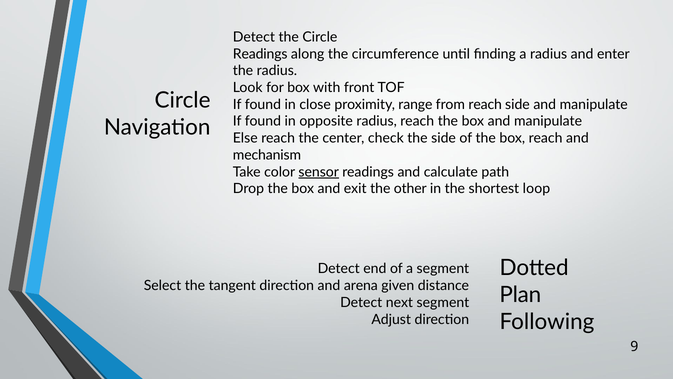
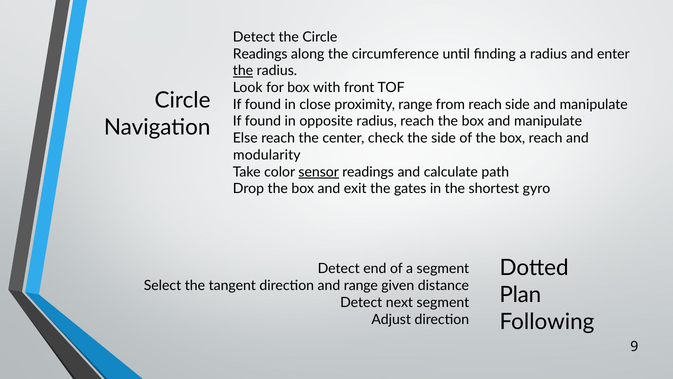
the underline: none -> present (243, 71)
mechanism: mechanism -> modularity (267, 155)
other: other -> gates (410, 189)
loop: loop -> gyro (537, 189)
and arena: arena -> range (361, 285)
